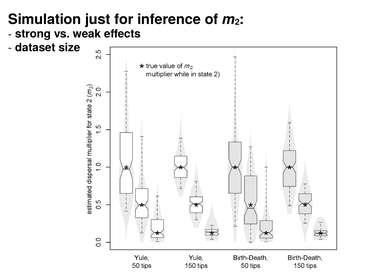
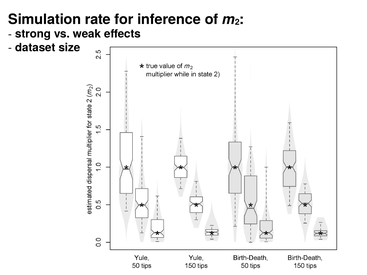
just: just -> rate (98, 19)
